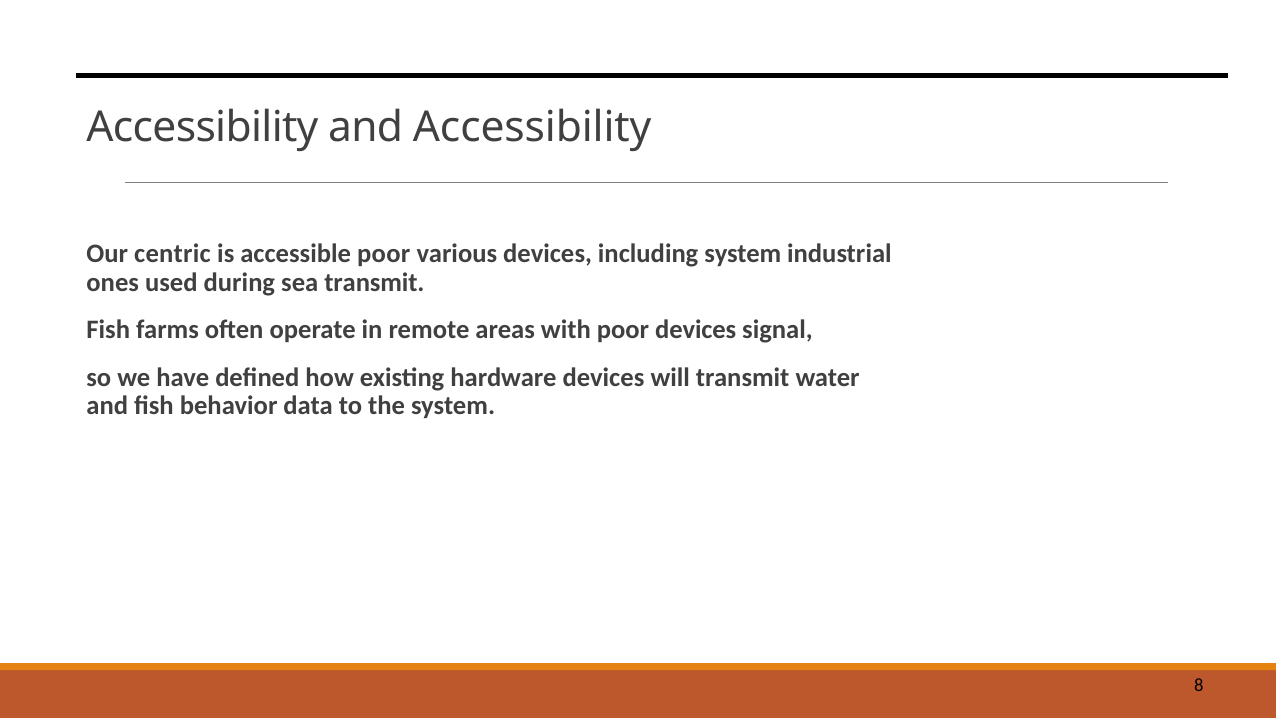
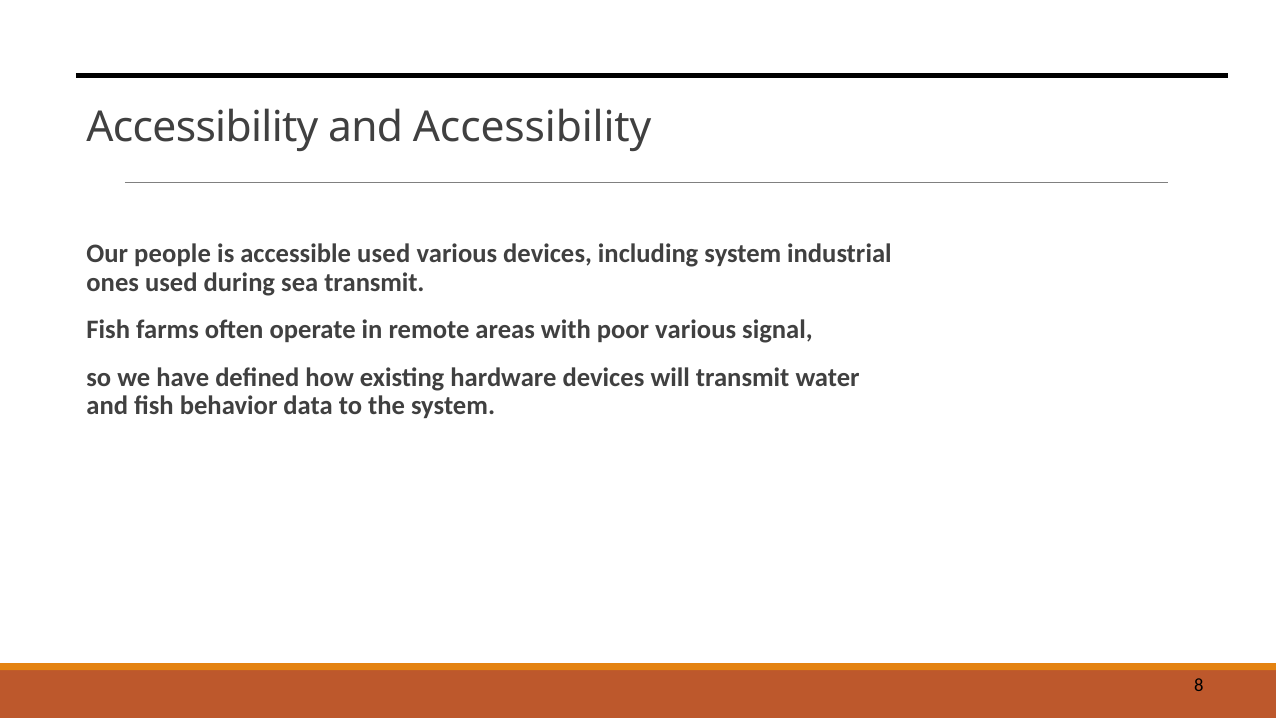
centric: centric -> people (173, 254)
accessible poor: poor -> used (384, 254)
poor devices: devices -> various (696, 330)
